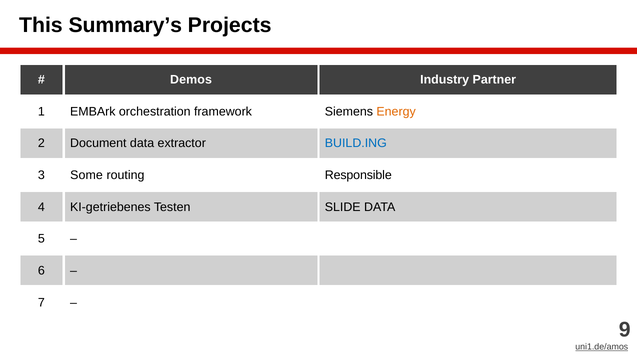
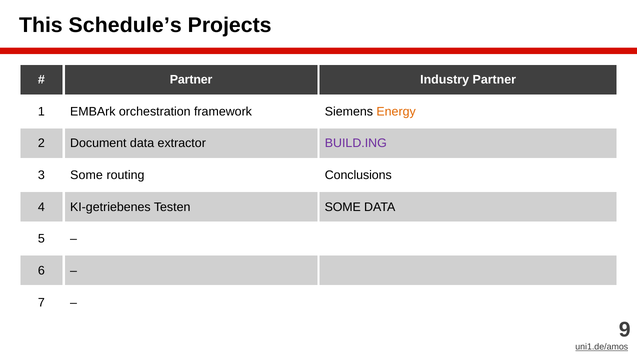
Summary’s: Summary’s -> Schedule’s (125, 25)
Demos: Demos -> Partner (191, 80)
BUILD.ING colour: blue -> purple (356, 144)
Responsible: Responsible -> Conclusions (358, 175)
Testen SLIDE: SLIDE -> SOME (343, 207)
